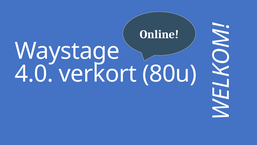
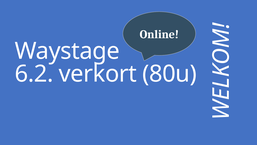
4.0: 4.0 -> 6.2 (34, 74)
